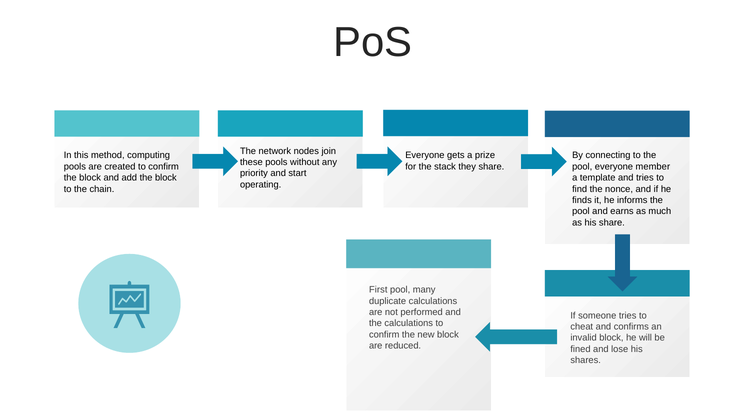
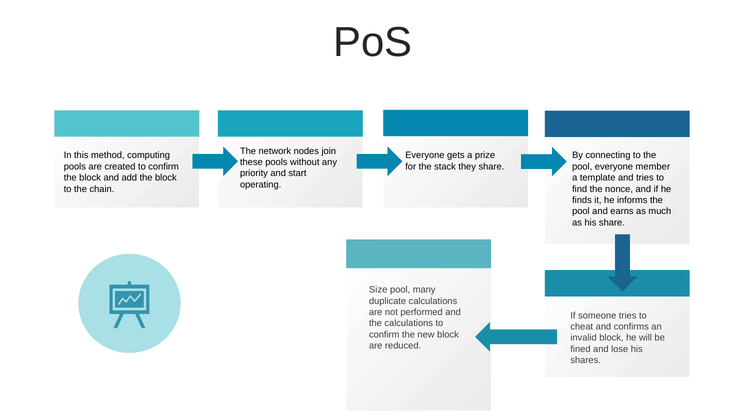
First: First -> Size (378, 289)
